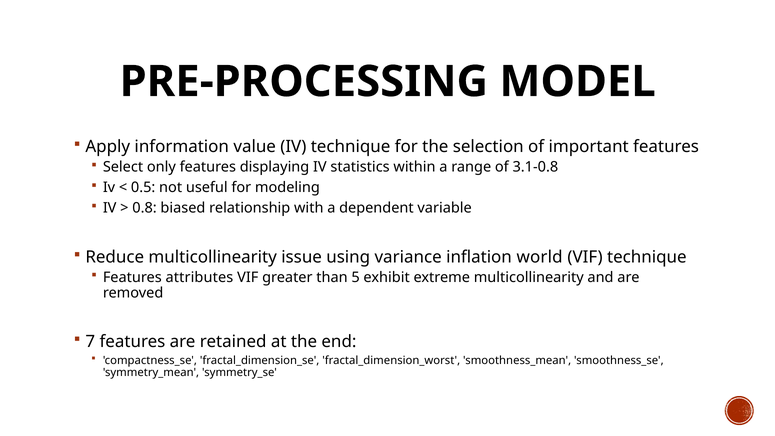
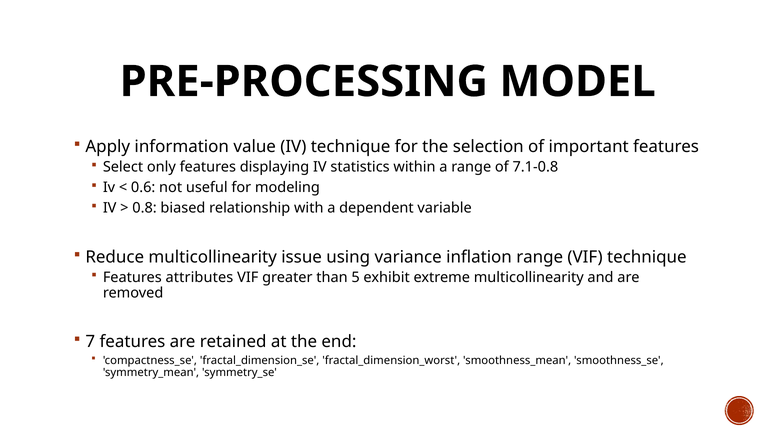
3.1-0.8: 3.1-0.8 -> 7.1-0.8 (535, 167)
0.5: 0.5 -> 0.6 (143, 188)
inflation world: world -> range (540, 257)
